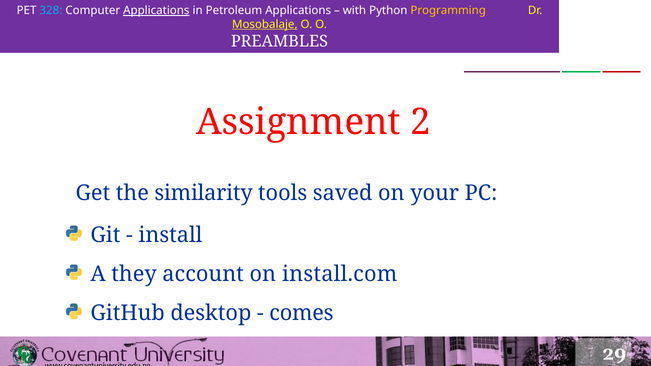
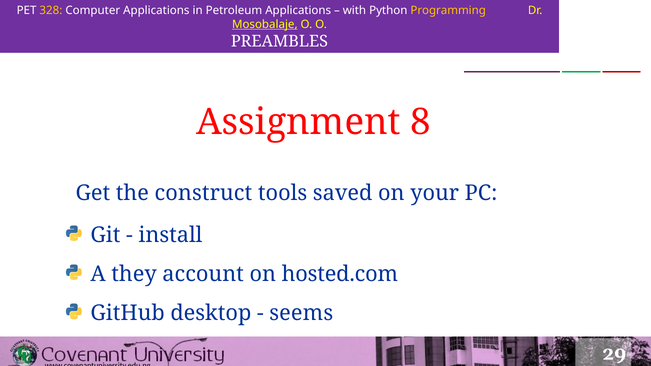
328 colour: light blue -> yellow (51, 11)
Applications underline: present -> none (156, 11)
2: 2 -> 8 (420, 122)
similarity: similarity -> construct (203, 193)
install.com: install.com -> hosted.com (340, 274)
comes: comes -> seems (301, 313)
